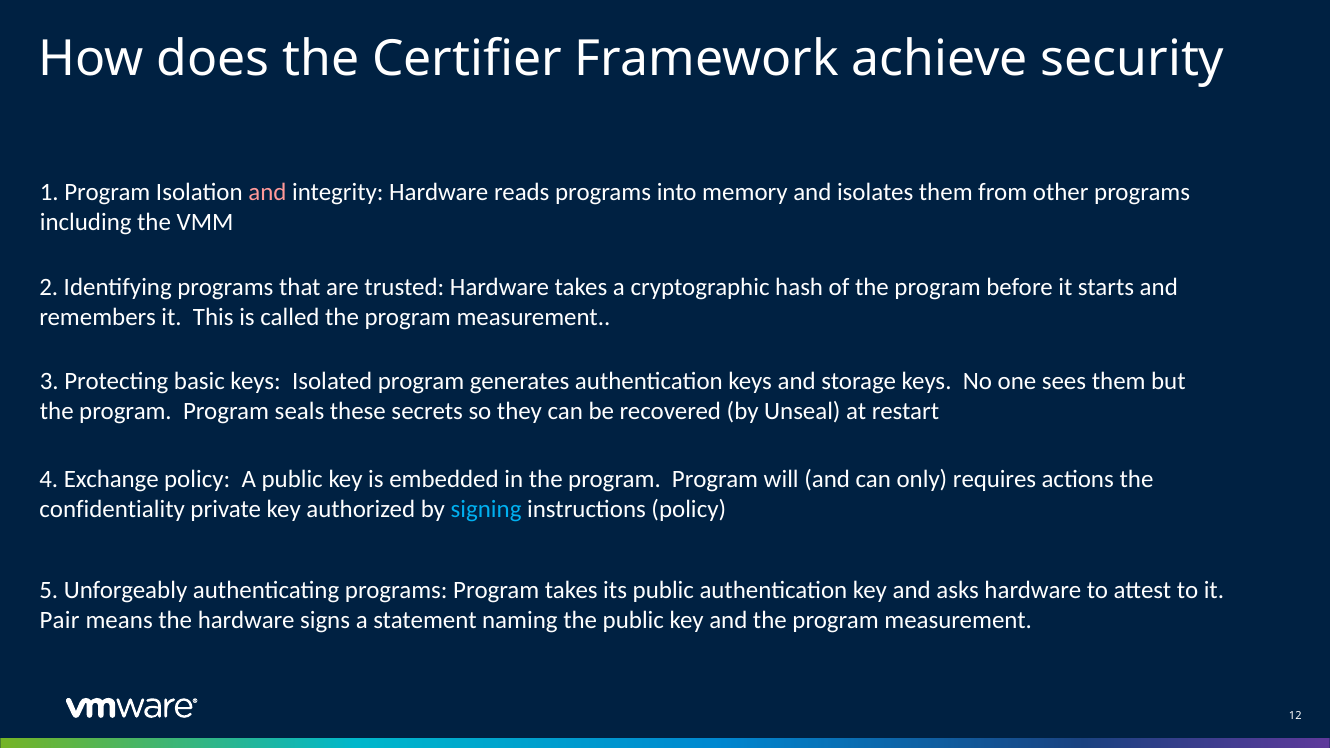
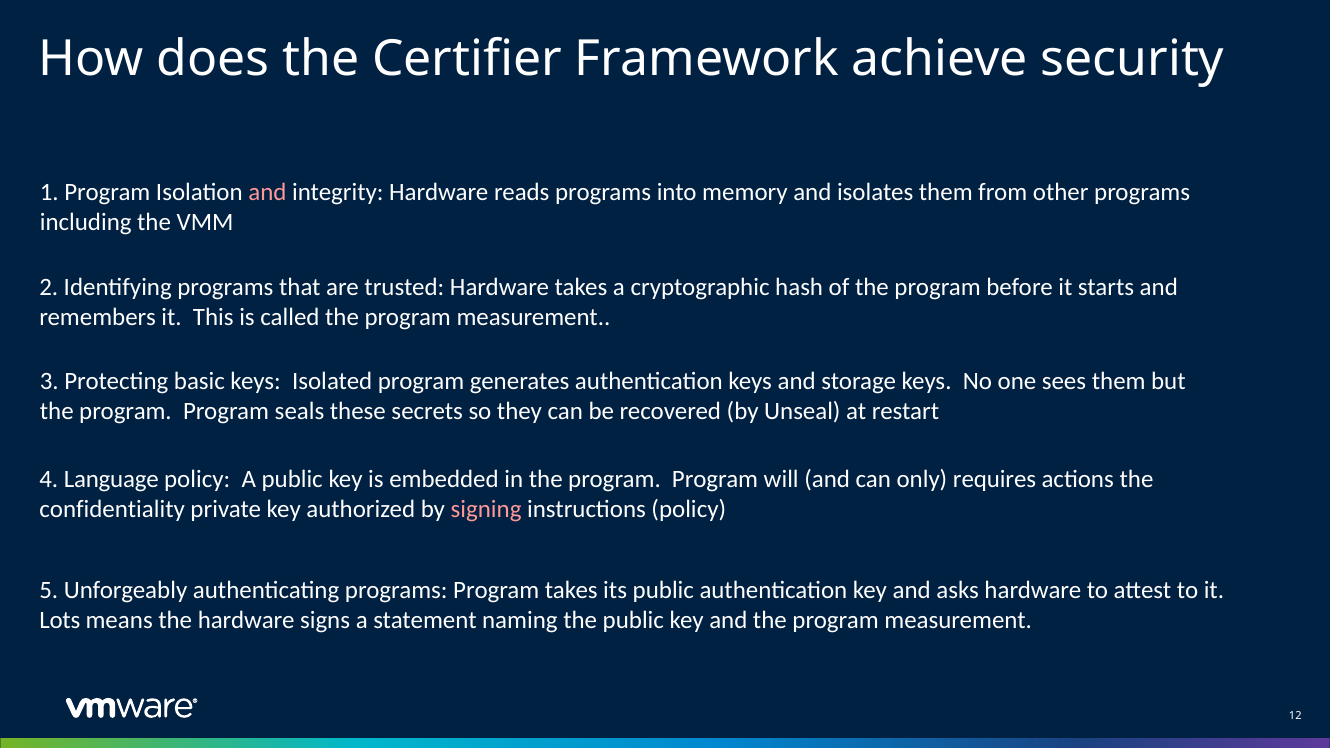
Exchange: Exchange -> Language (111, 480)
signing colour: light blue -> pink (486, 510)
Pair: Pair -> Lots (60, 621)
